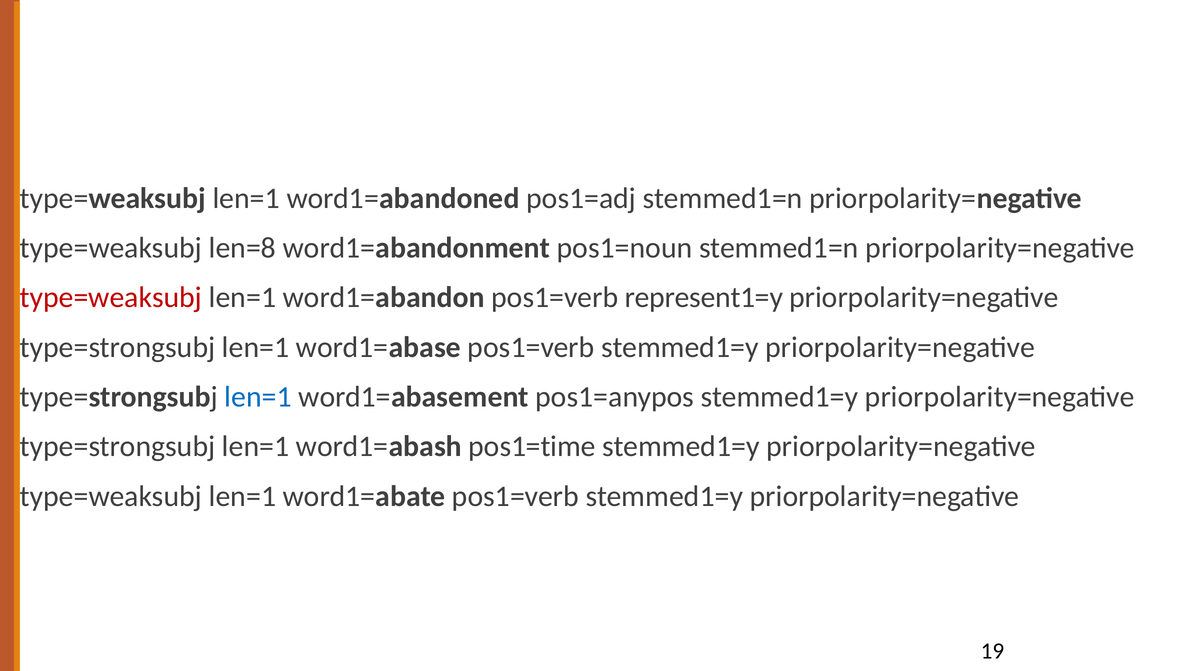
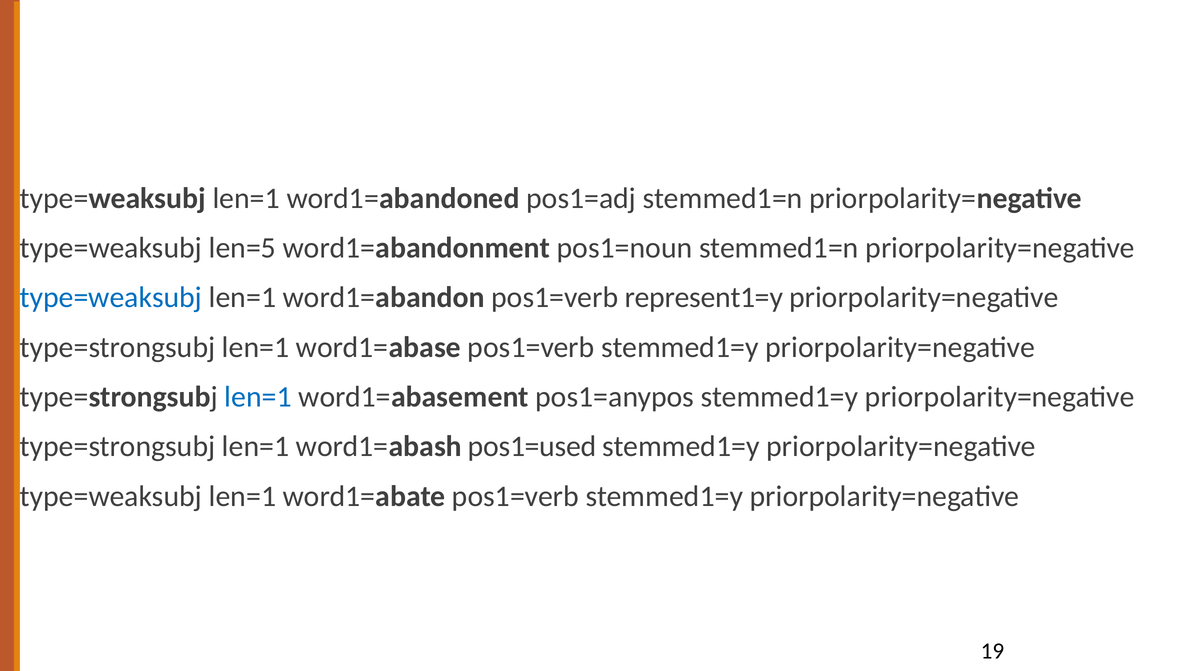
len=8: len=8 -> len=5 (242, 248)
type=weaksubj colour: red -> blue (111, 298)
pos1=time: pos1=time -> pos1=used (532, 447)
